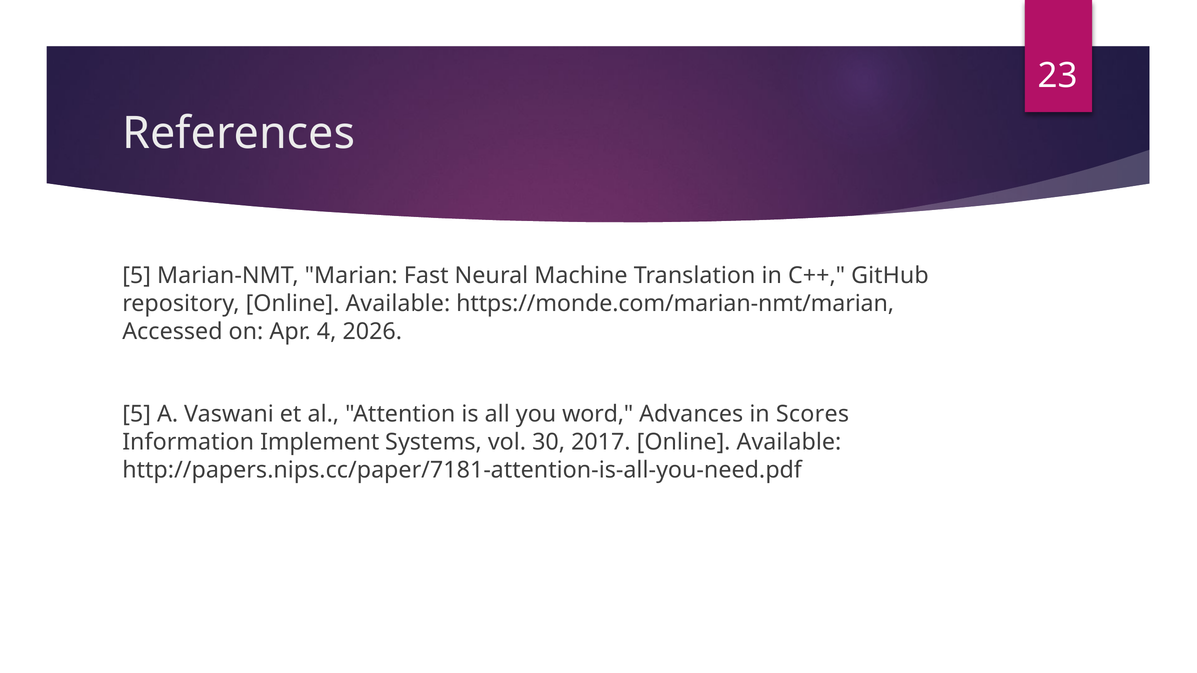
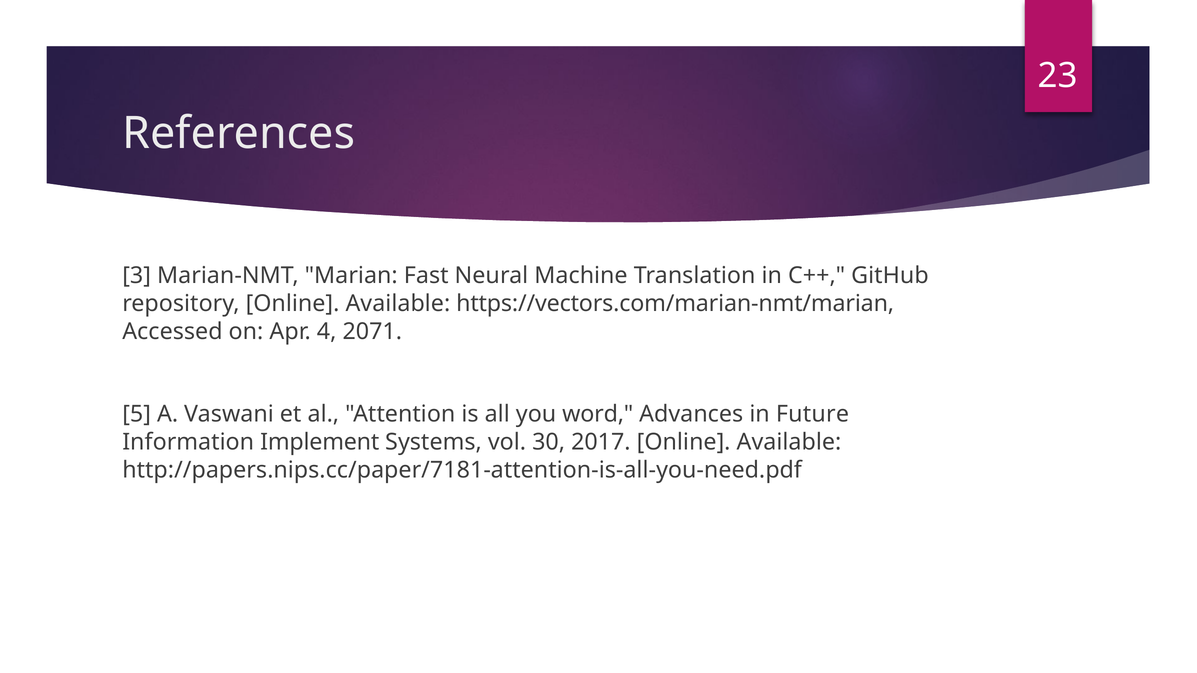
5: 5 -> 3 (137, 276)
https://monde.com/marian-nmt/marian: https://monde.com/marian-nmt/marian -> https://vectors.com/marian-nmt/marian (675, 304)
2026: 2026 -> 2071 (372, 332)
Scores: Scores -> Future (812, 414)
